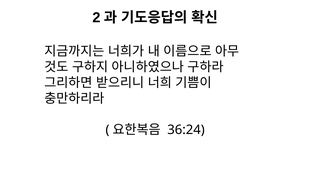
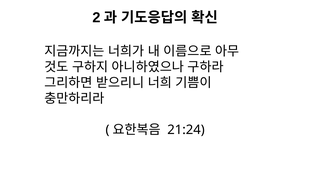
36:24: 36:24 -> 21:24 (186, 130)
